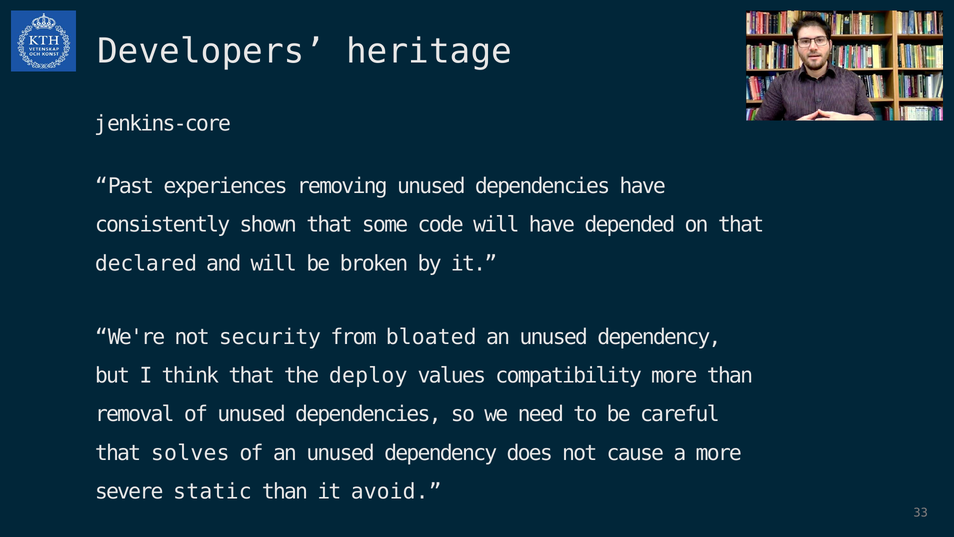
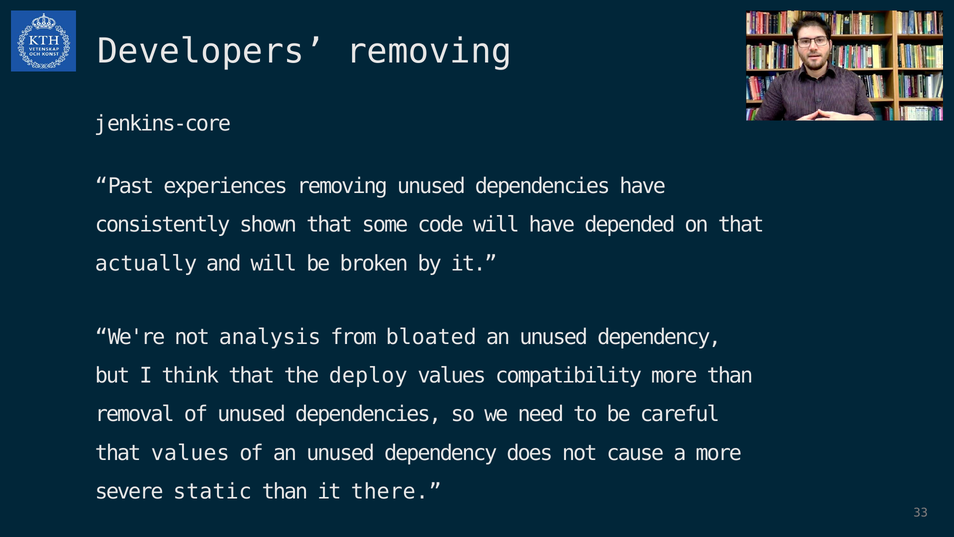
Developers heritage: heritage -> removing (429, 52)
declared: declared -> actually (146, 263)
security: security -> analysis (270, 337)
that solves: solves -> values (190, 453)
avoid: avoid -> there (396, 491)
